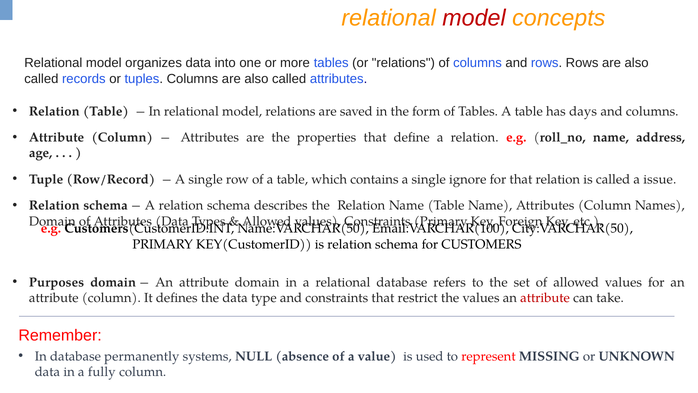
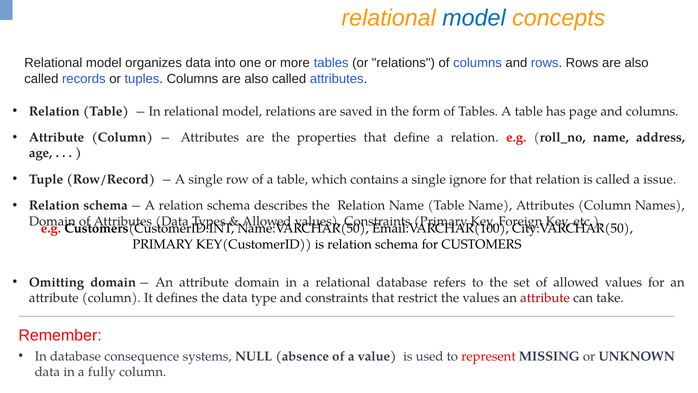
model colour: red -> blue (474, 18)
days: days -> page (583, 111)
Purposes: Purposes -> Omitting (57, 282)
permanently: permanently -> consequence (142, 356)
